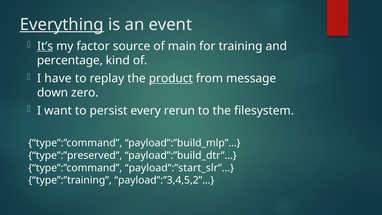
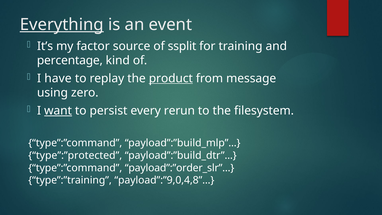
It’s underline: present -> none (45, 46)
main: main -> ssplit (182, 46)
down: down -> using (52, 93)
want underline: none -> present (58, 111)
type”:”preserved: type”:”preserved -> type”:”protected (75, 155)
payload”:”start_slr”…: payload”:”start_slr”… -> payload”:”order_slr”… (180, 168)
payload”:”3,4,5,2”…: payload”:”3,4,5,2”… -> payload”:”9,0,4,8”… (164, 180)
